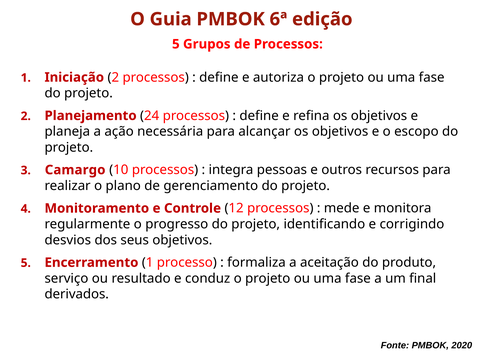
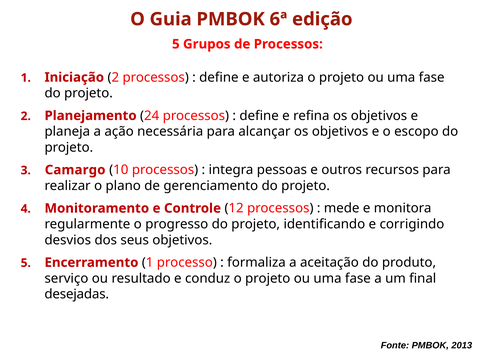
derivados: derivados -> desejadas (77, 295)
2020: 2020 -> 2013 (462, 346)
